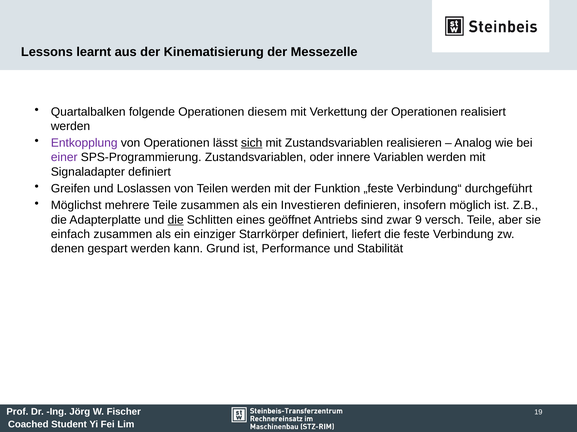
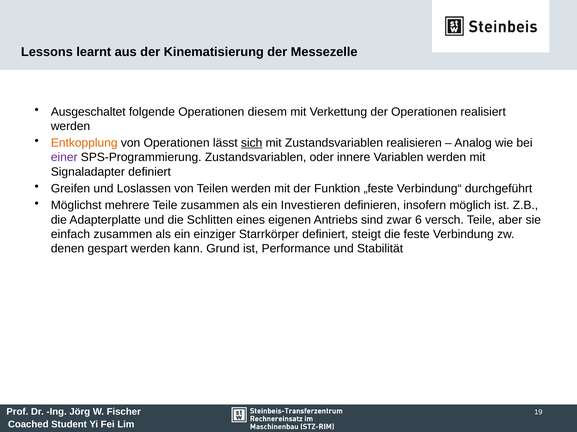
Quartalbalken: Quartalbalken -> Ausgeschaltet (88, 112)
Entkopplung colour: purple -> orange (84, 143)
die underline: present -> none (176, 220)
geöffnet: geöffnet -> eigenen (290, 220)
9: 9 -> 6 (418, 220)
liefert: liefert -> steigt (366, 235)
